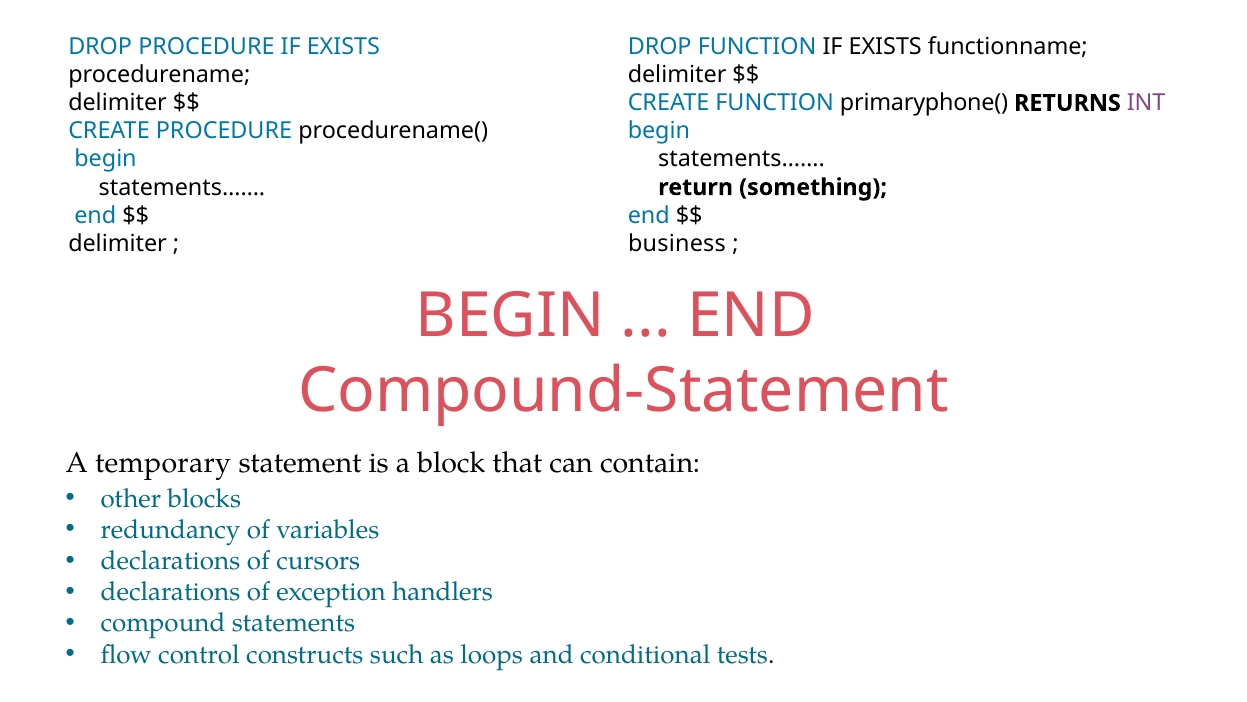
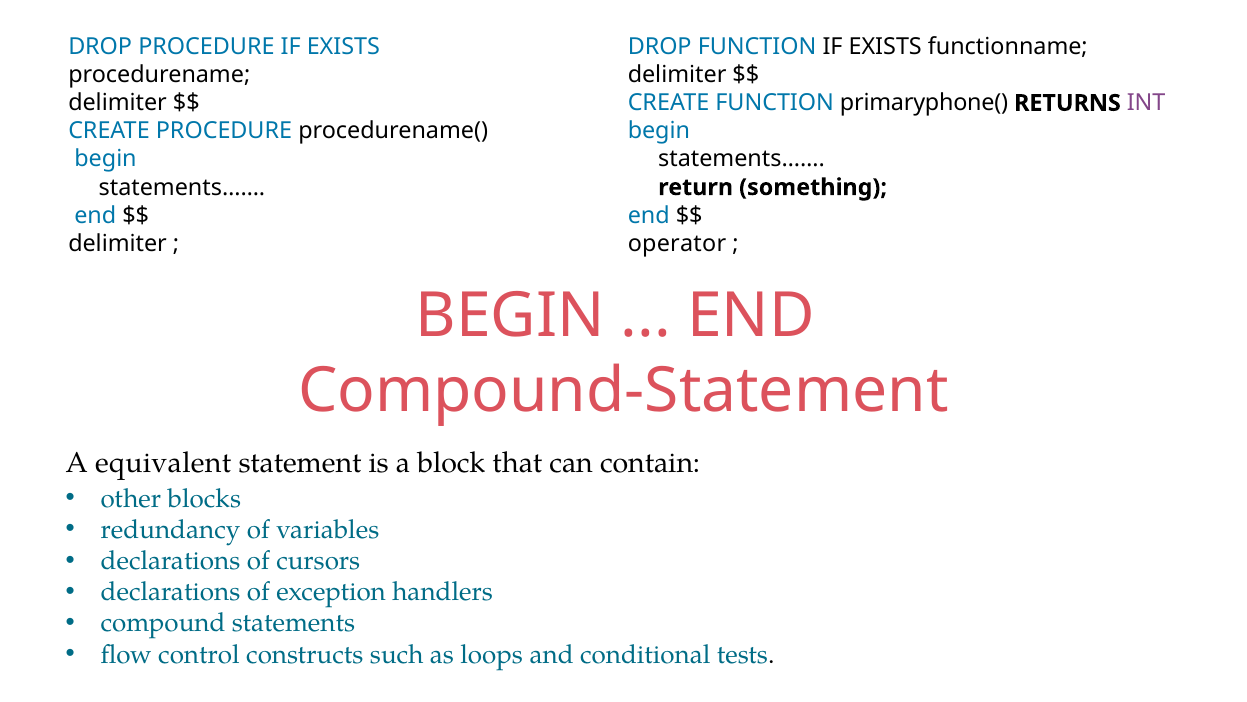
business: business -> operator (677, 243)
temporary: temporary -> equivalent (163, 462)
